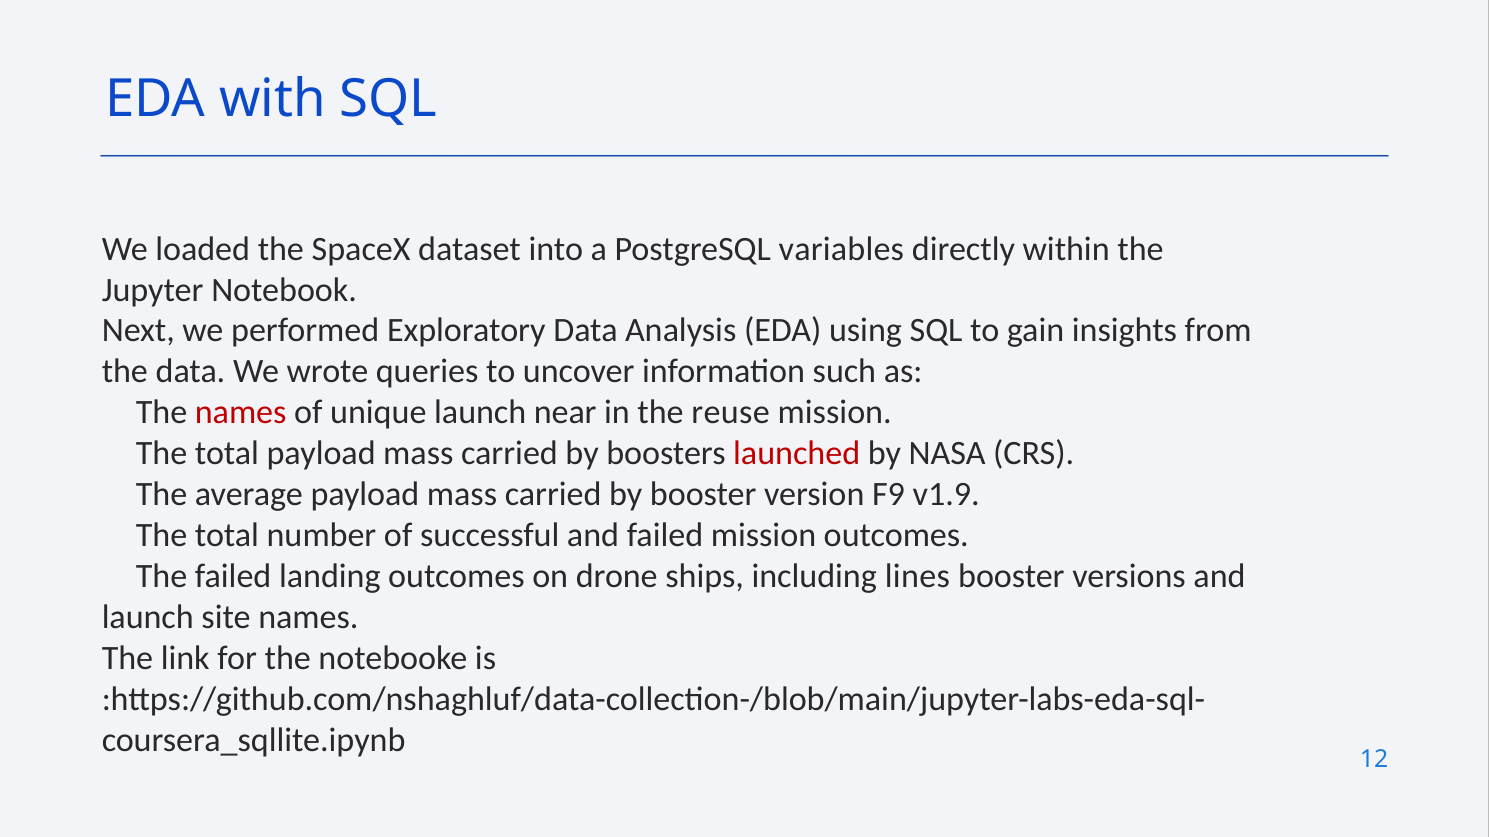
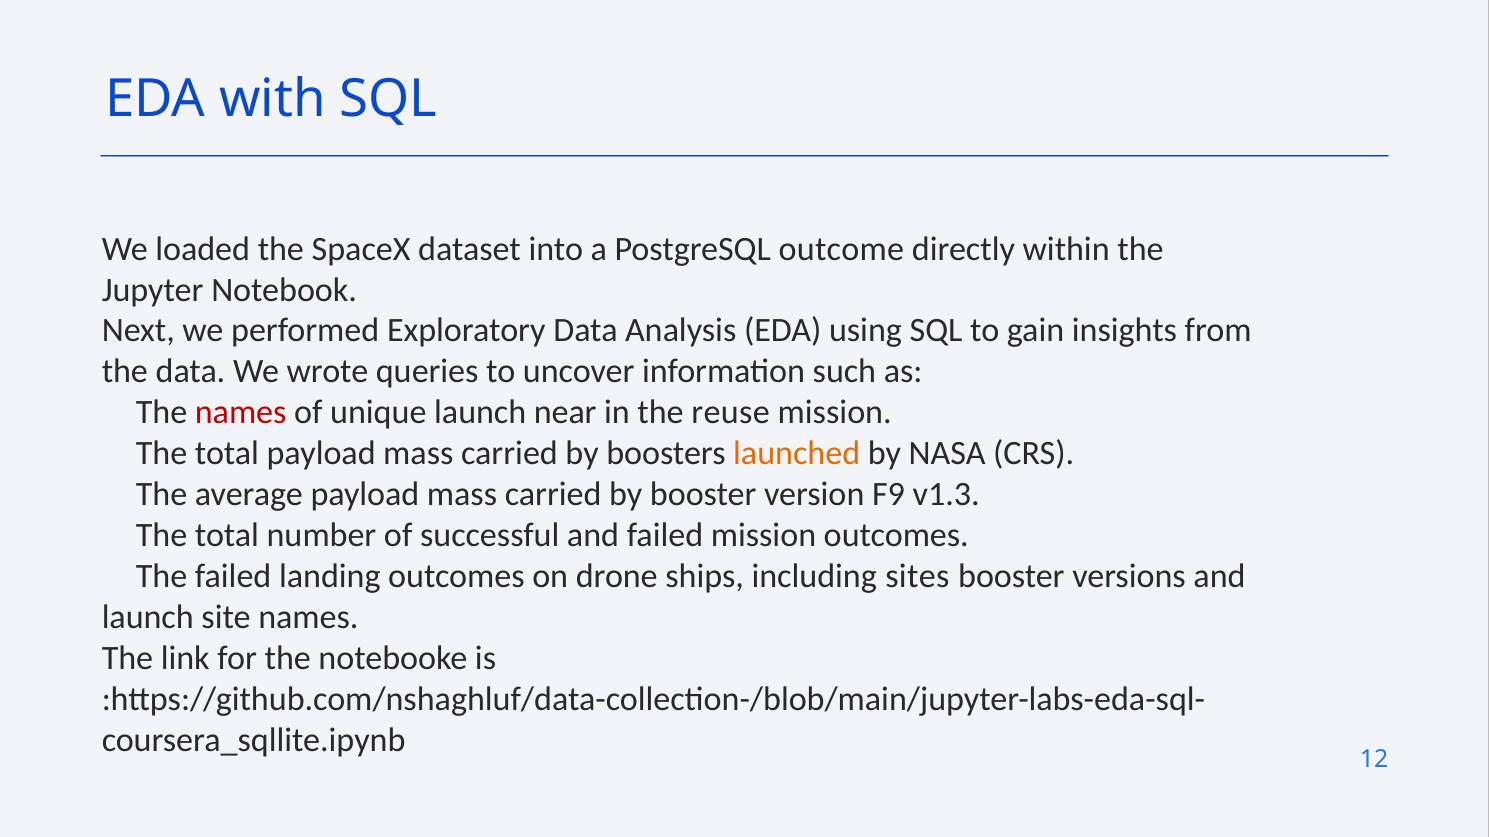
variables: variables -> outcome (841, 249)
launched colour: red -> orange (797, 454)
v1.9: v1.9 -> v1.3 (946, 495)
lines: lines -> sites (917, 577)
